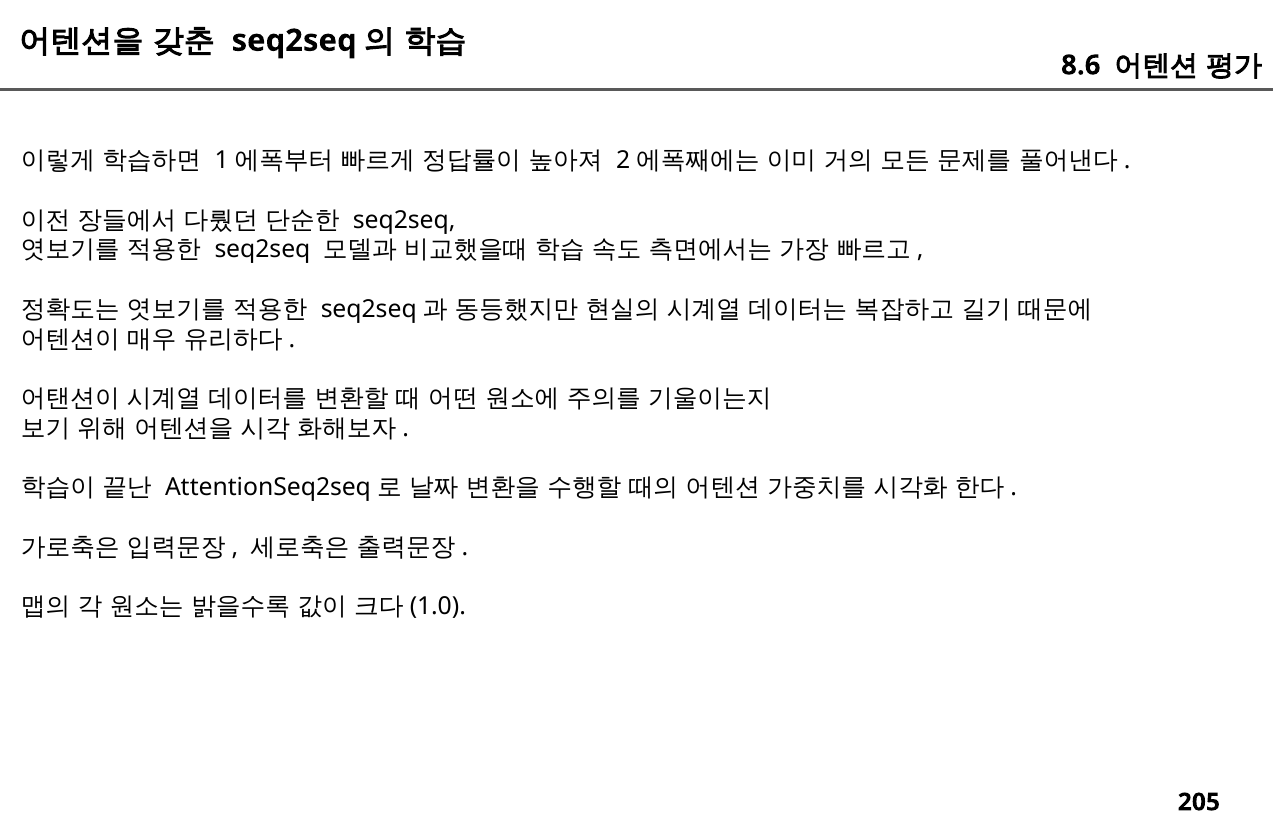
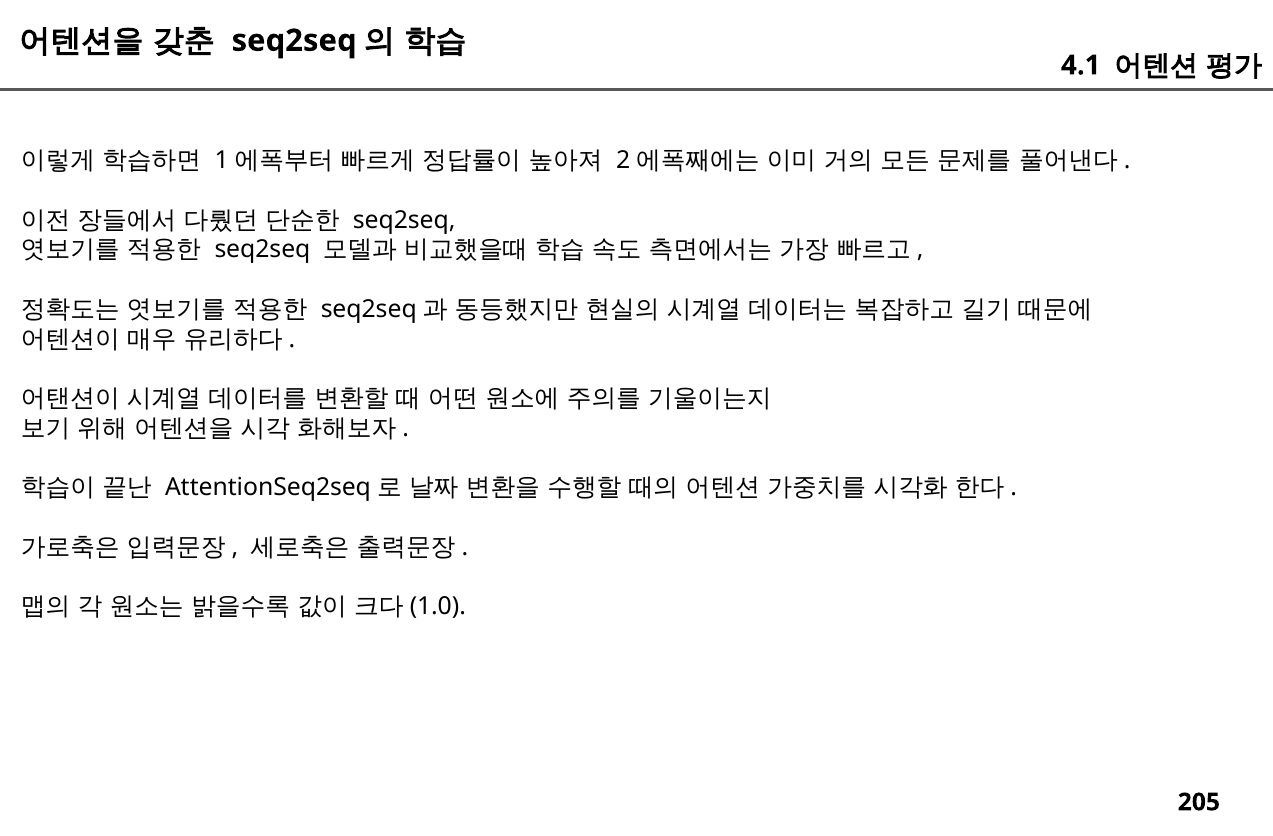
8.6: 8.6 -> 4.1 (1081, 65)
